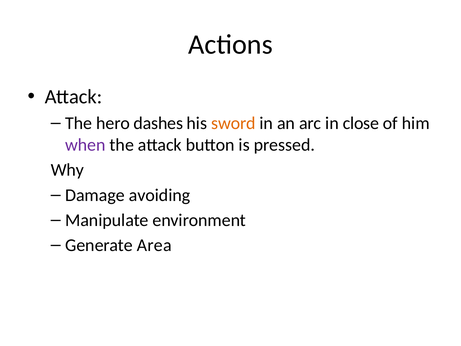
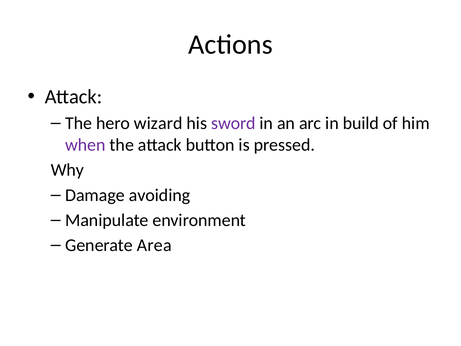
dashes: dashes -> wizard (158, 123)
sword colour: orange -> purple (233, 123)
close: close -> build (361, 123)
